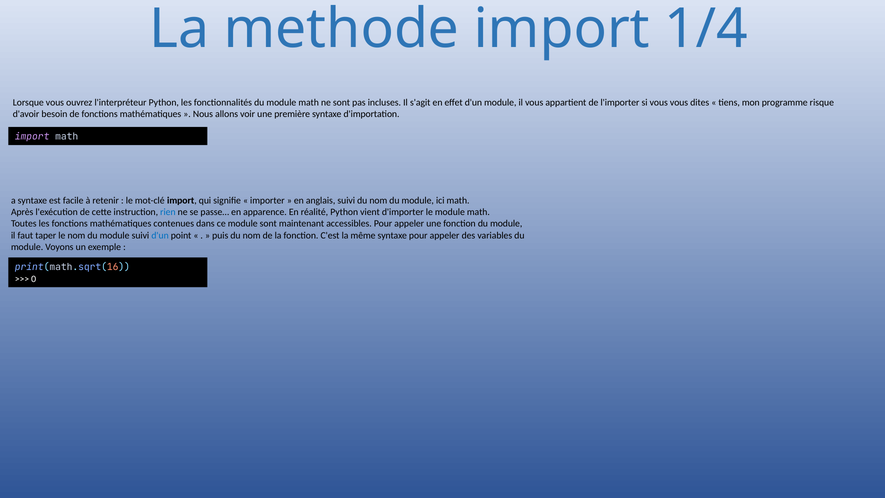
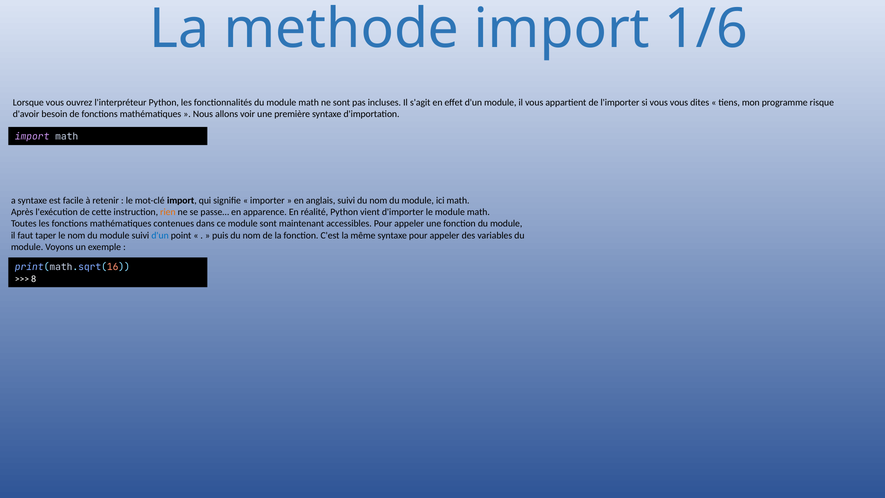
1/4: 1/4 -> 1/6 (706, 29)
rien colour: blue -> orange (168, 212)
0: 0 -> 8 (34, 279)
